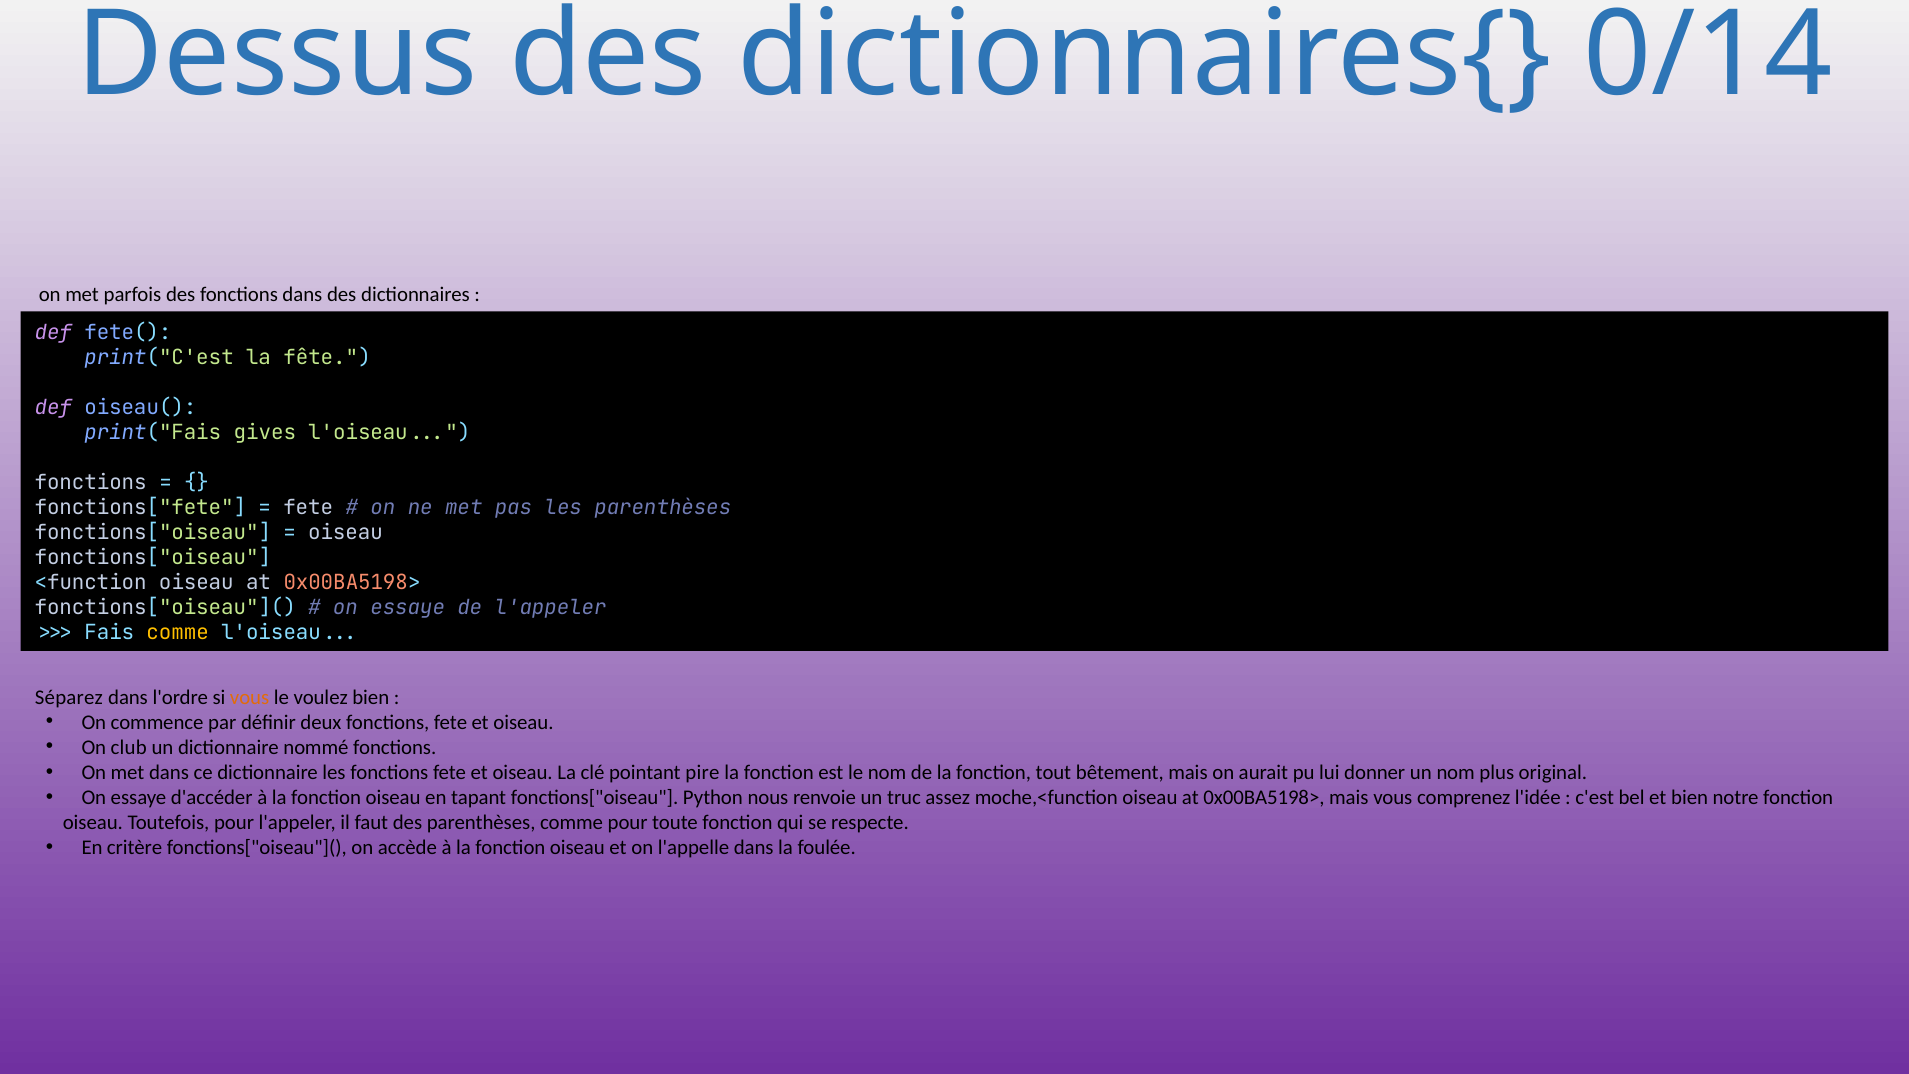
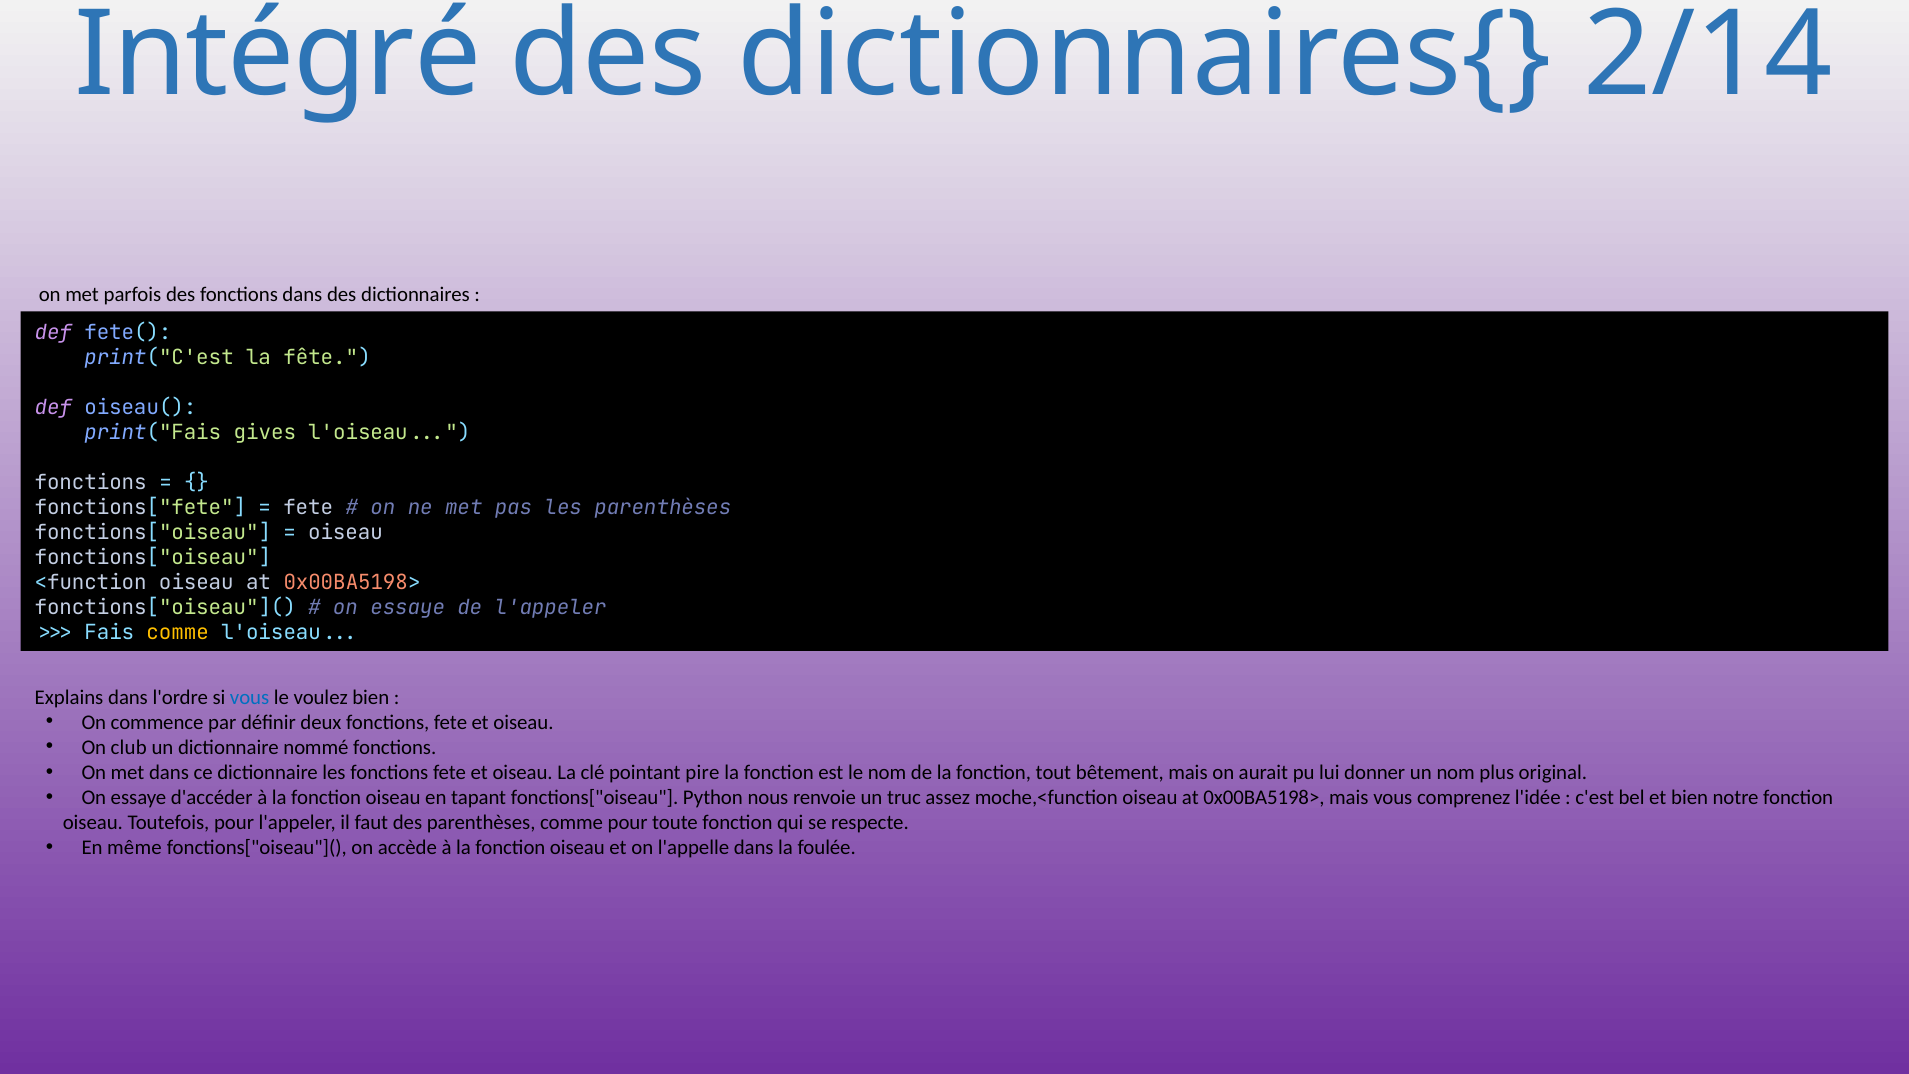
Dessus: Dessus -> Intégré (278, 55)
0/14: 0/14 -> 2/14 (1708, 55)
Séparez: Séparez -> Explains (69, 697)
vous colour: orange -> blue (250, 697)
critère: critère -> même (134, 847)
